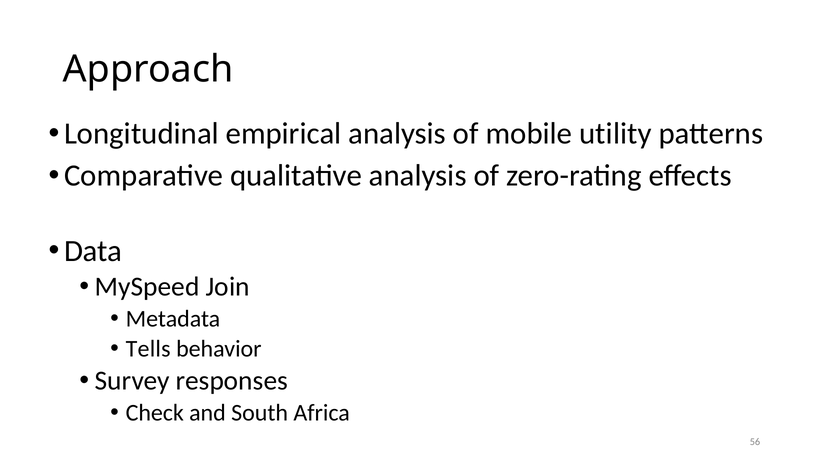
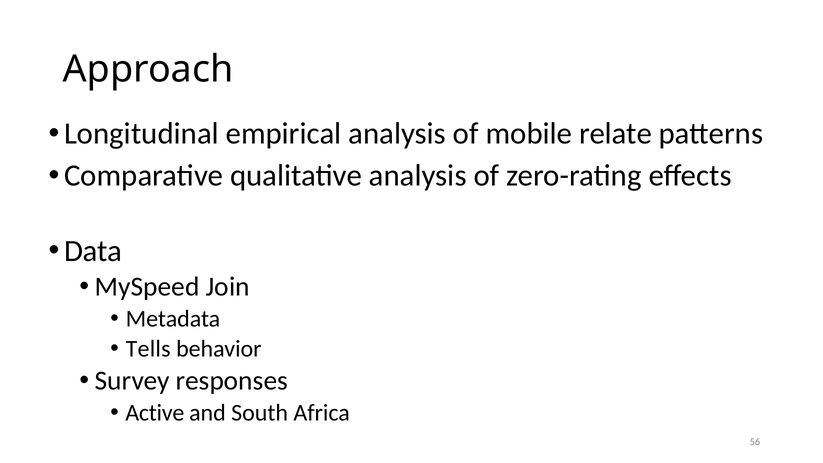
utility: utility -> relate (616, 134)
Check: Check -> Active (155, 413)
